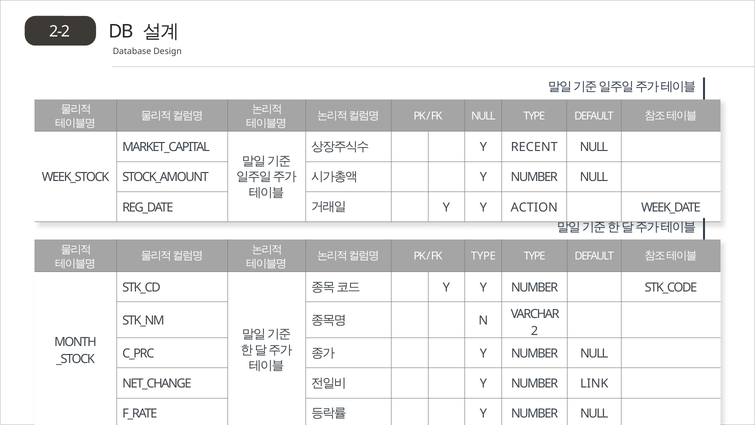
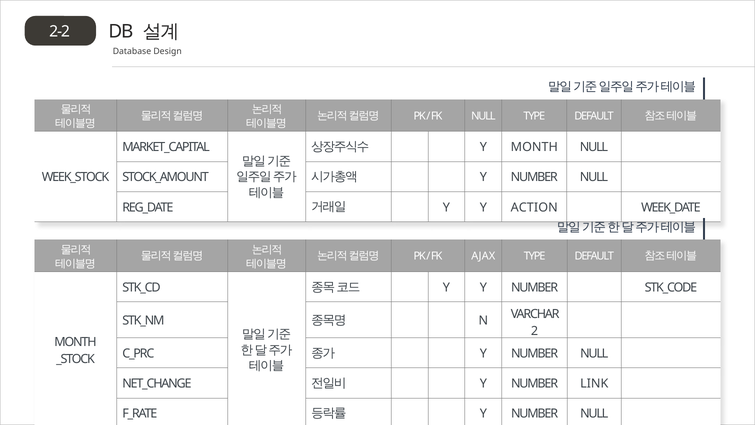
Y RECENT: RECENT -> MONTH (534, 147)
FK TYPE: TYPE -> AJAX (483, 256)
